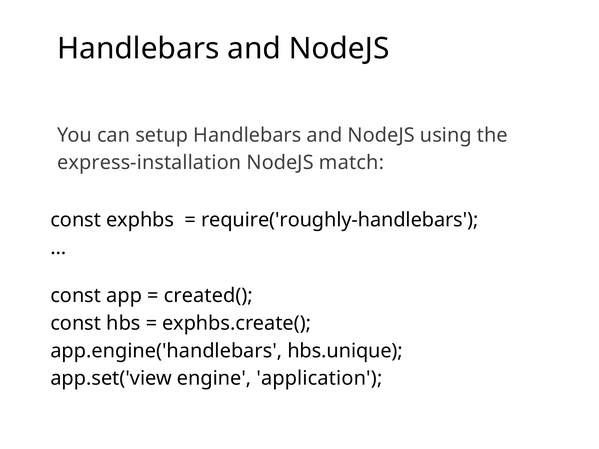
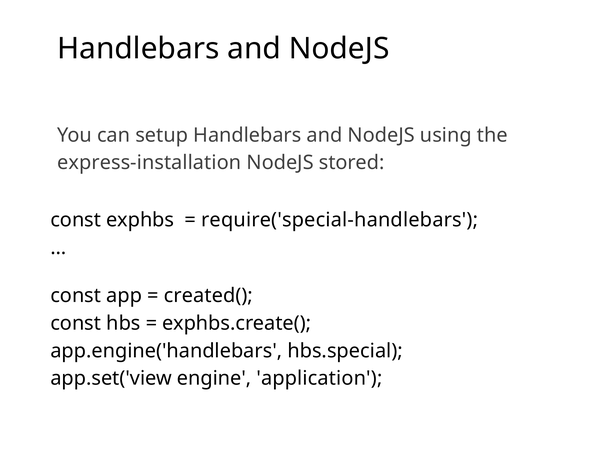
match: match -> stored (352, 163)
require('roughly-handlebars: require('roughly-handlebars -> require('special-handlebars (340, 220)
hbs.unique: hbs.unique -> hbs.special (345, 351)
